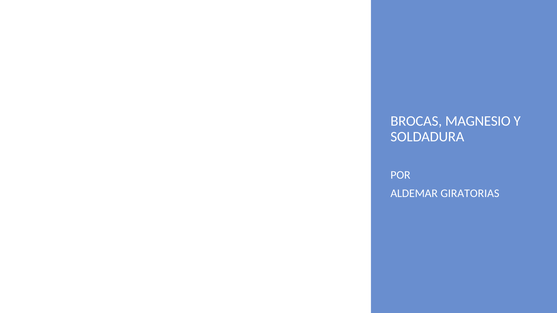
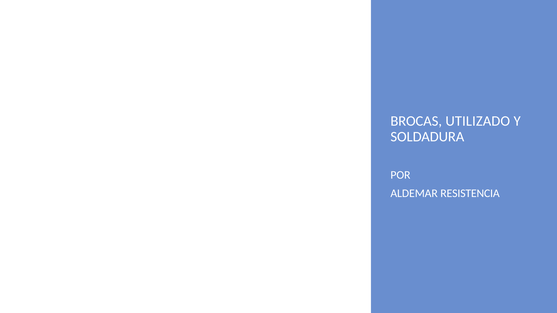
MAGNESIO: MAGNESIO -> UTILIZADO (478, 121)
GIRATORIAS: GIRATORIAS -> RESISTENCIA (470, 193)
